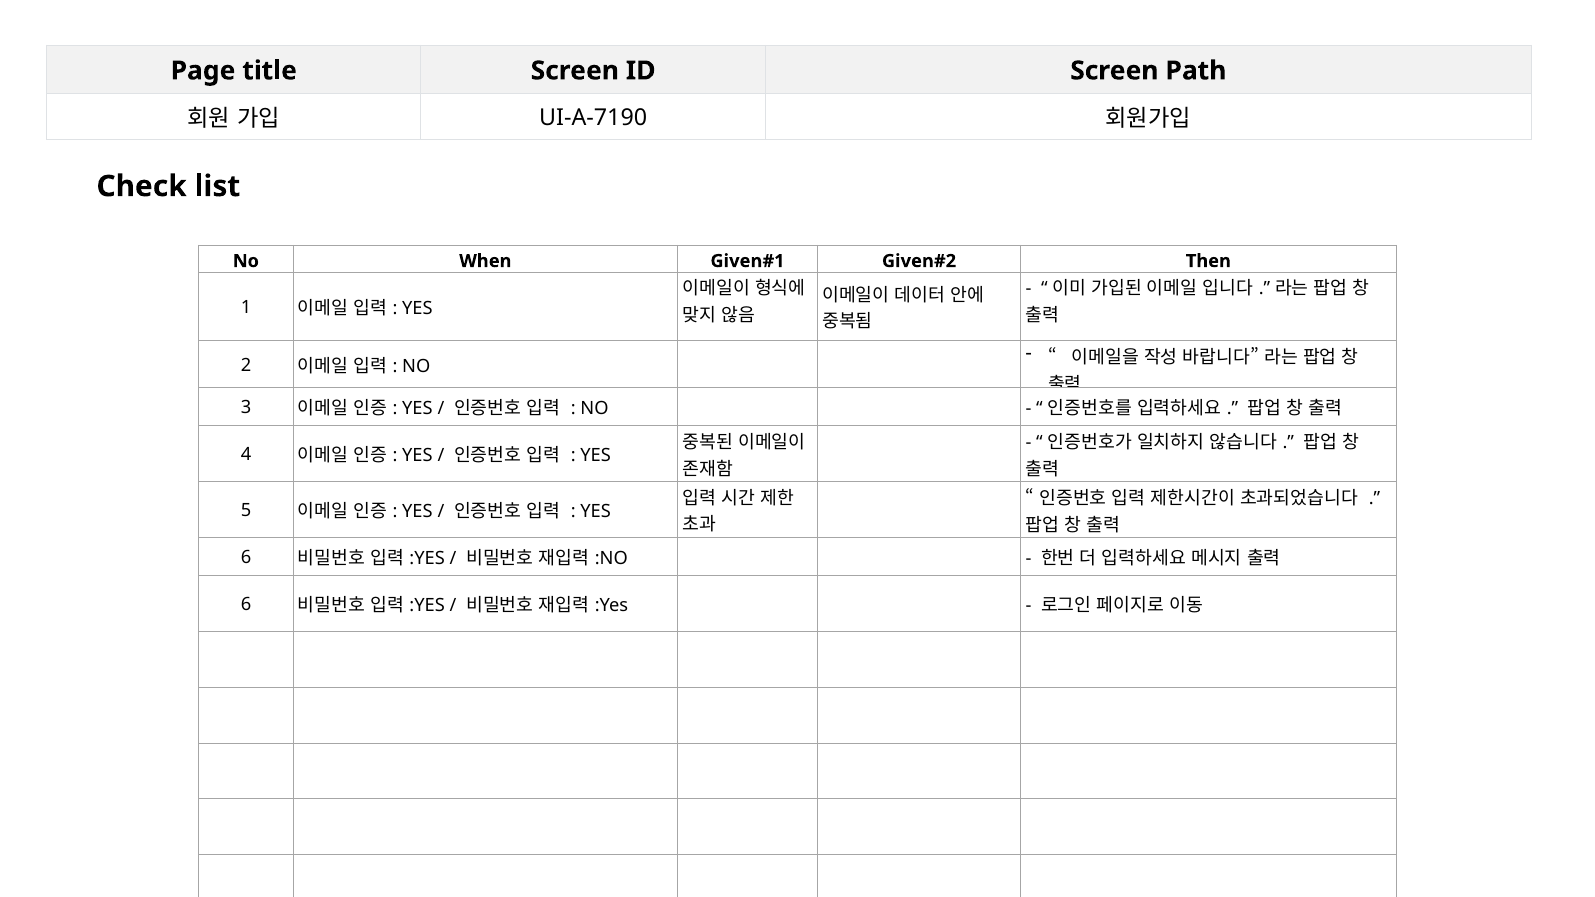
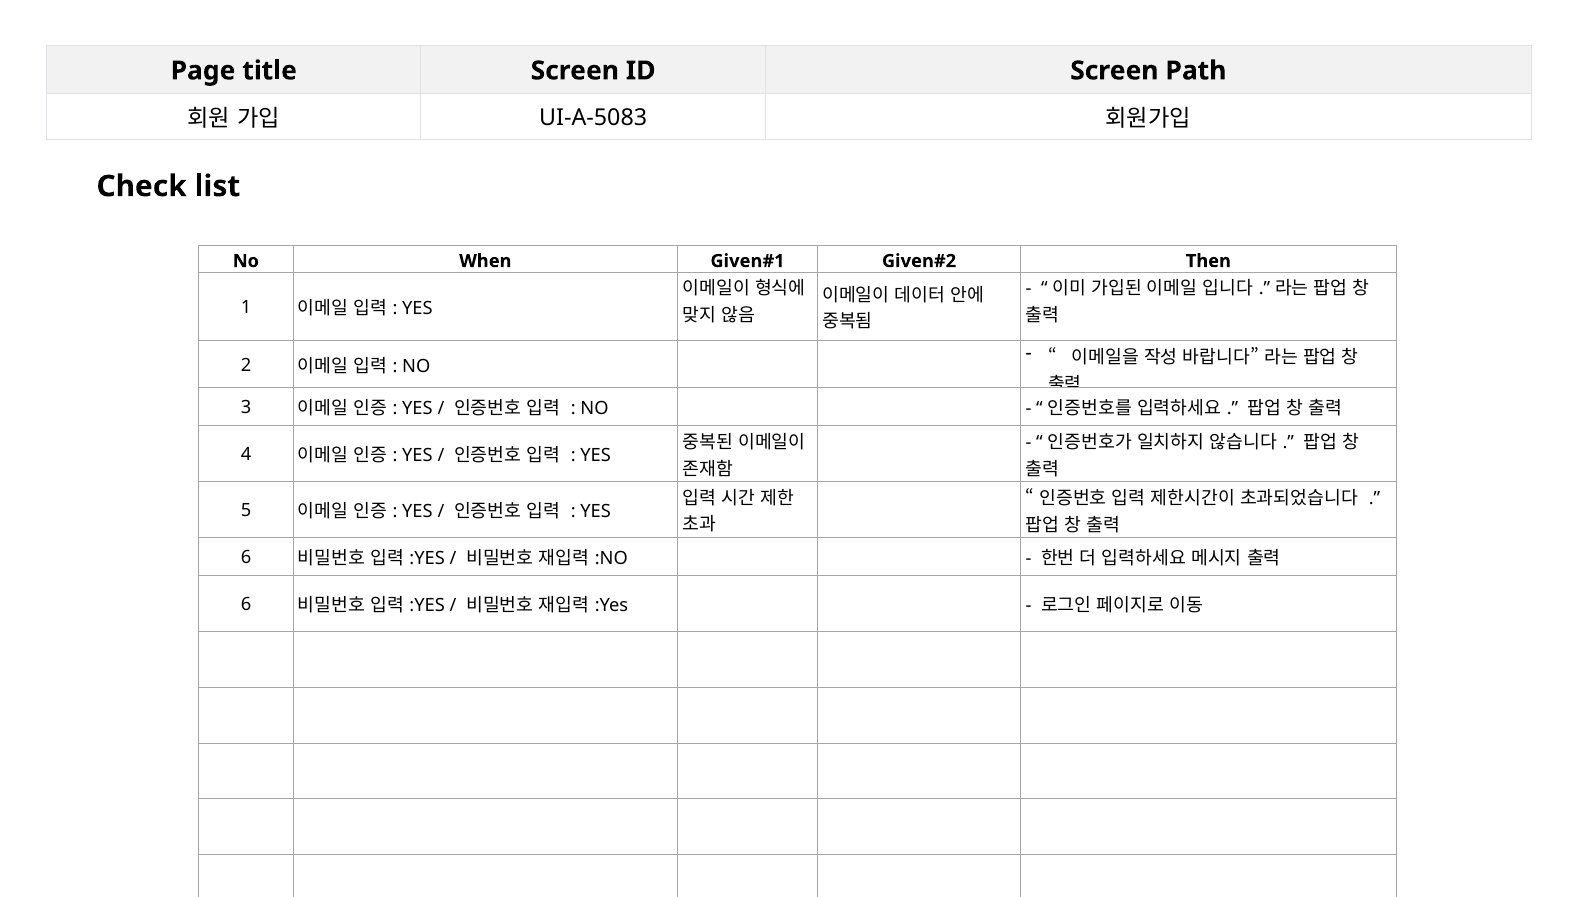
UI-A-7190: UI-A-7190 -> UI-A-5083 (593, 118)
